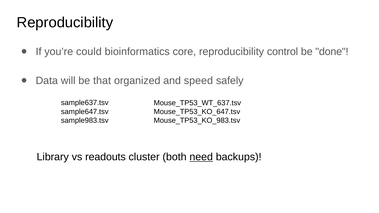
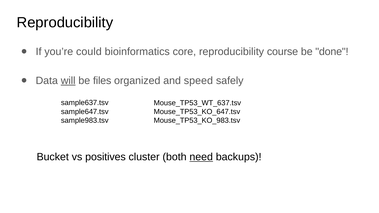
control: control -> course (283, 52)
will underline: none -> present (68, 81)
that: that -> files (102, 81)
Library: Library -> Bucket (53, 157)
readouts: readouts -> positives (105, 157)
